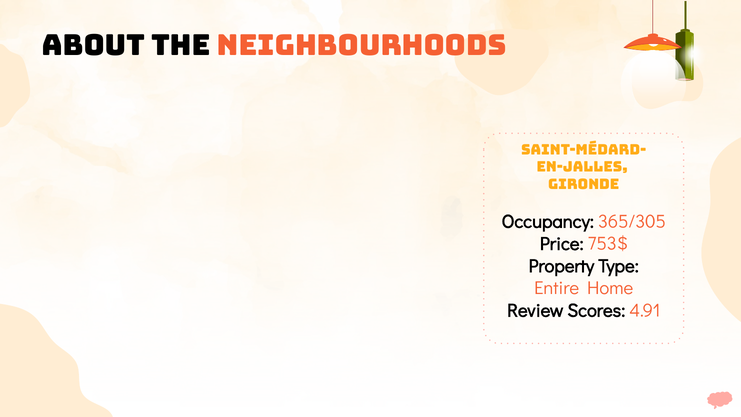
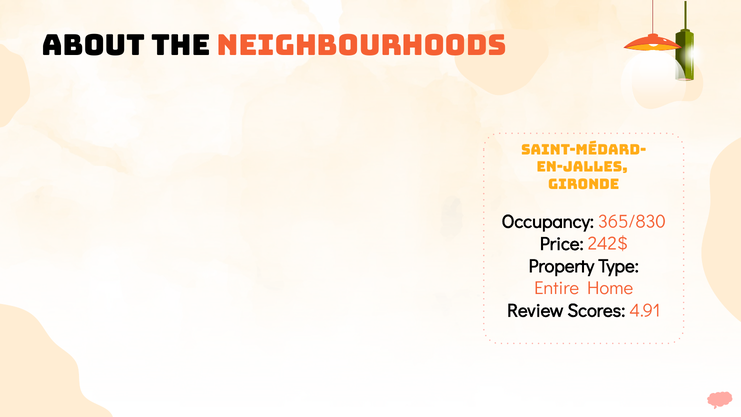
365/305: 365/305 -> 365/830 (632, 221)
753$: 753$ -> 242$ (608, 244)
